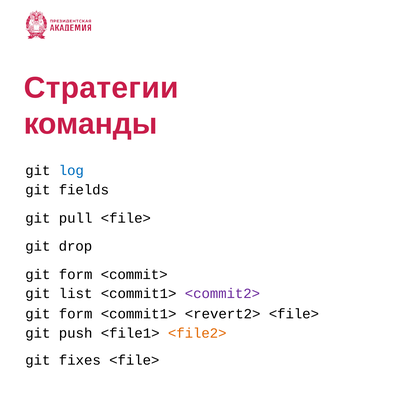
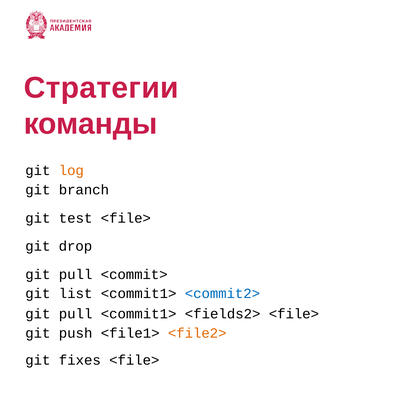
log colour: blue -> orange (71, 170)
fields: fields -> branch (84, 190)
pull: pull -> test (76, 218)
form: form -> pull (76, 274)
<commit2> colour: purple -> blue (222, 294)
form: form -> pull (76, 314)
<revert2>: <revert2> -> <fields2> (223, 314)
